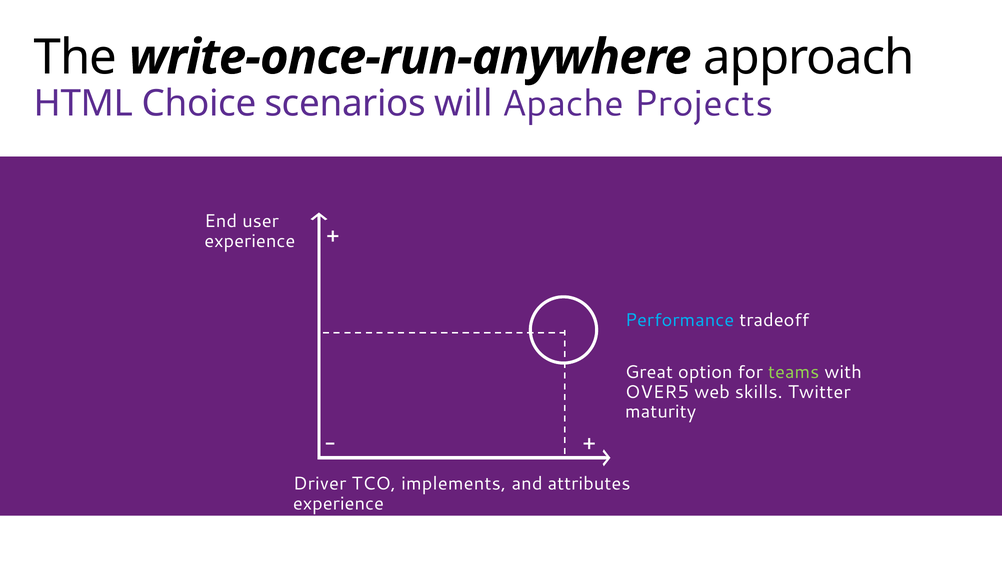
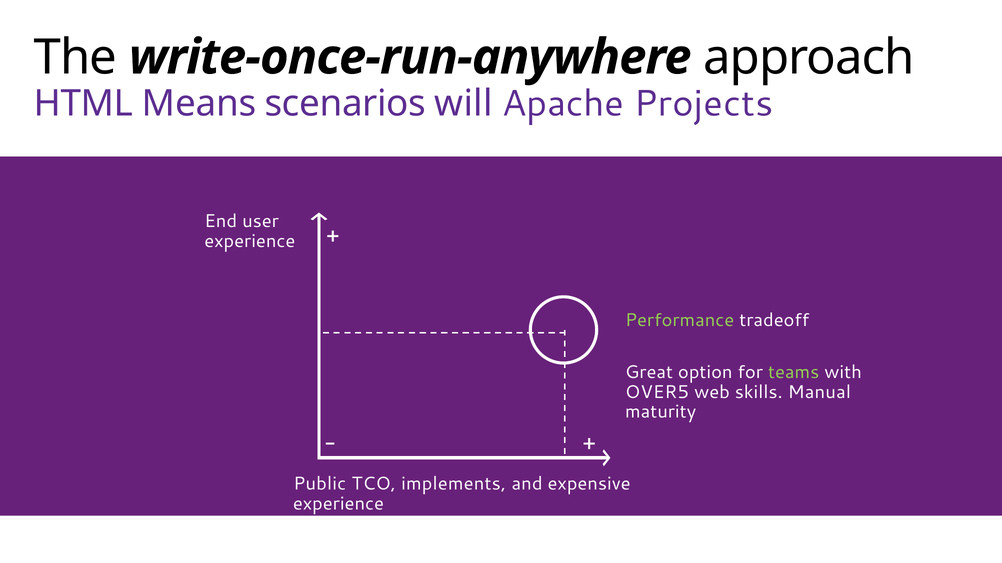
Choice: Choice -> Means (199, 104)
Performance colour: light blue -> light green (680, 320)
Twitter: Twitter -> Manual (819, 392)
Driver: Driver -> Public (320, 484)
attributes: attributes -> expensive (589, 484)
